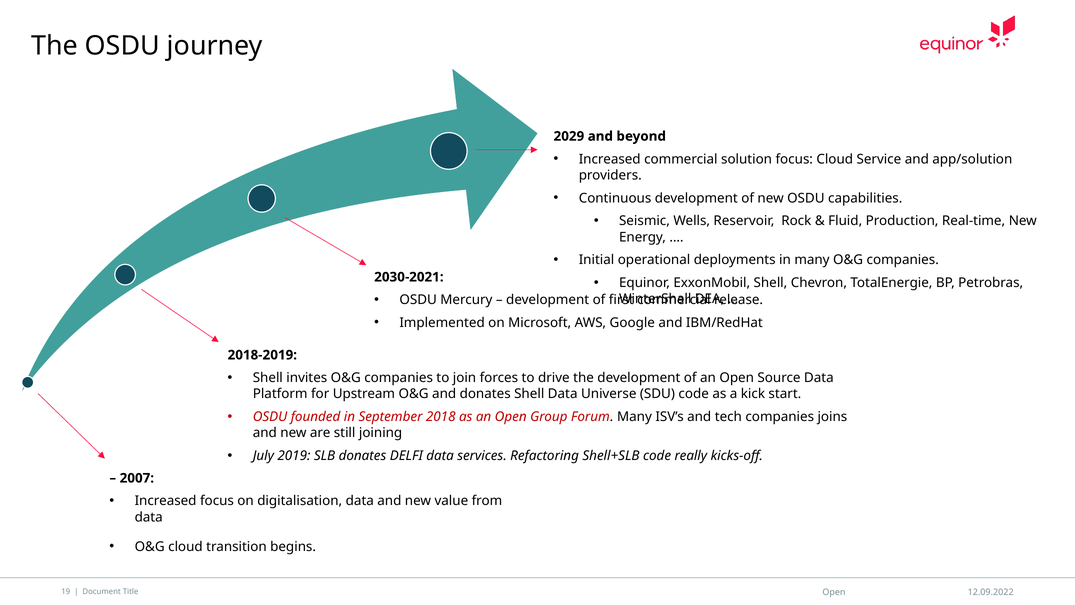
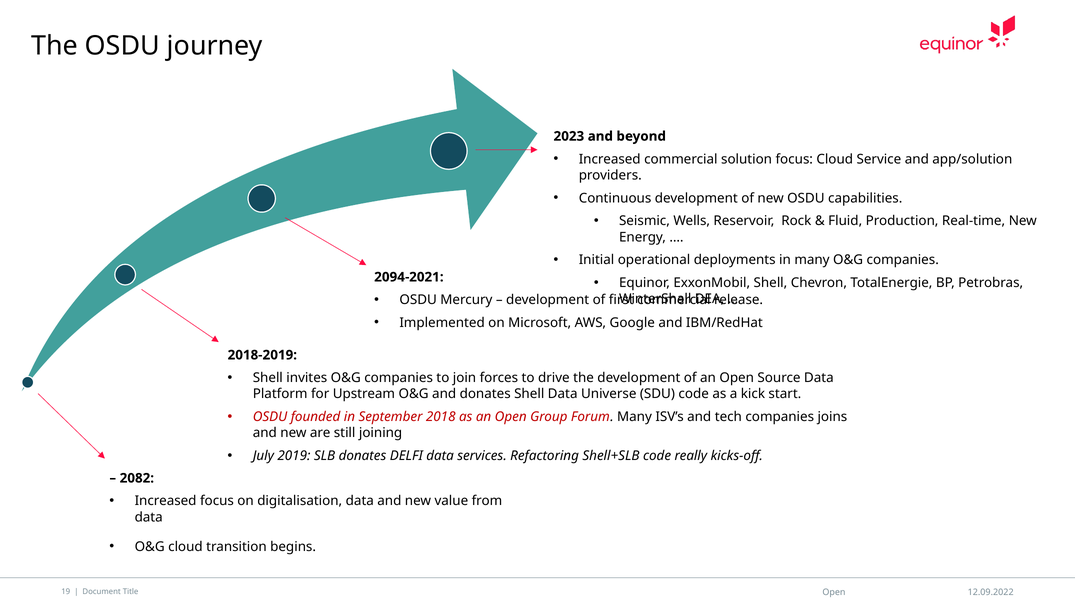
2029: 2029 -> 2023 (569, 136)
2030-2021: 2030-2021 -> 2094-2021 (409, 277)
2007: 2007 -> 2082 (137, 478)
